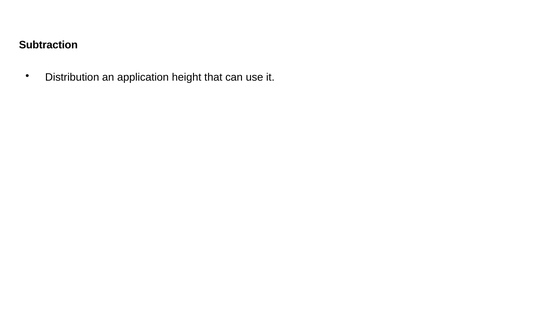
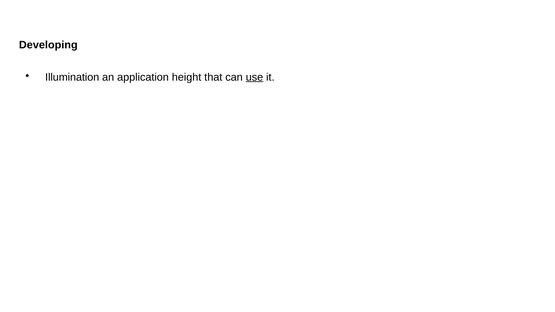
Subtraction: Subtraction -> Developing (48, 45)
Distribution: Distribution -> Illumination (72, 77)
use underline: none -> present (254, 77)
